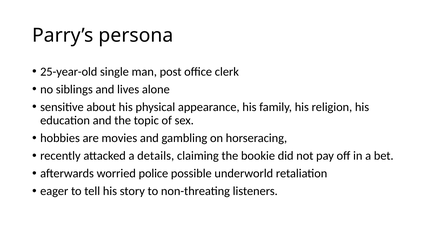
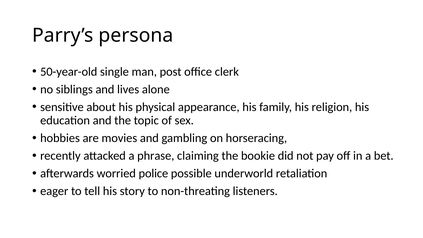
25-year-old: 25-year-old -> 50-year-old (69, 72)
details: details -> phrase (156, 156)
